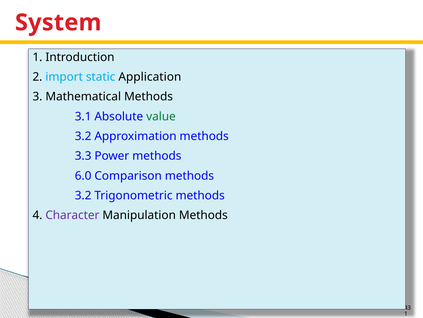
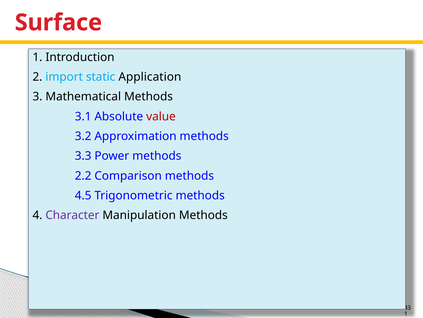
System: System -> Surface (58, 23)
value colour: green -> red (161, 116)
6.0: 6.0 -> 2.2 (83, 175)
3.2: 3.2 -> 4.5 (83, 195)
